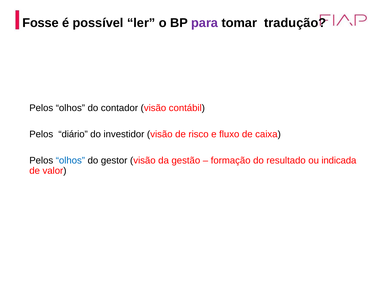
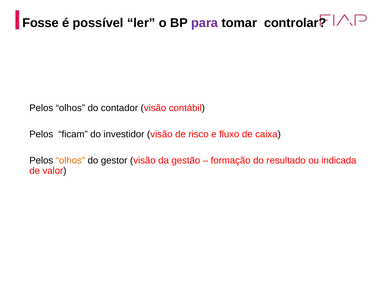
tradução: tradução -> controlar (295, 23)
diário: diário -> ficam (73, 134)
olhos colour: blue -> orange (70, 161)
